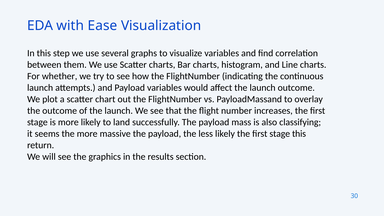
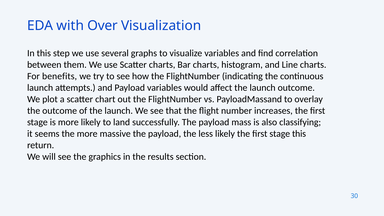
Ease: Ease -> Over (103, 26)
whether: whether -> benefits (60, 76)
